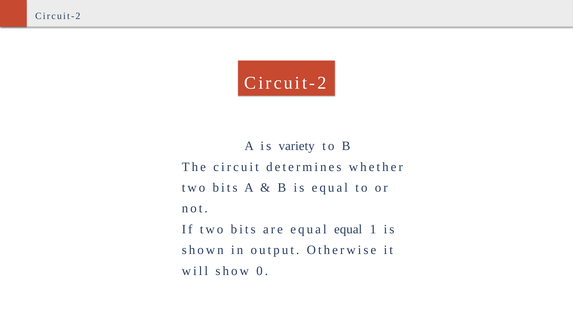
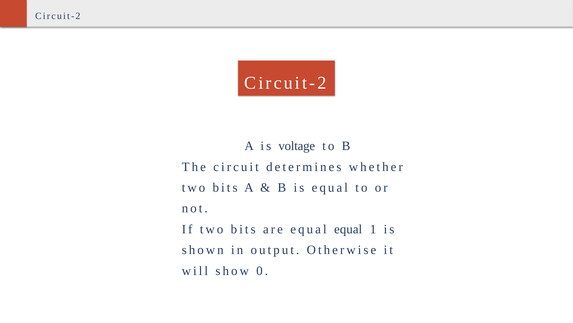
variety: variety -> voltage (297, 146)
